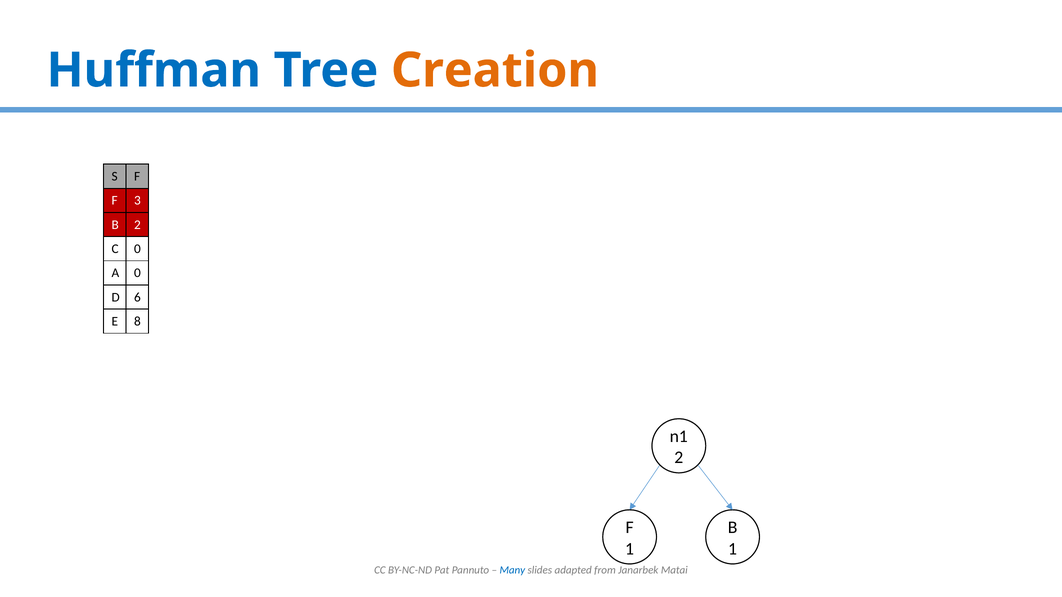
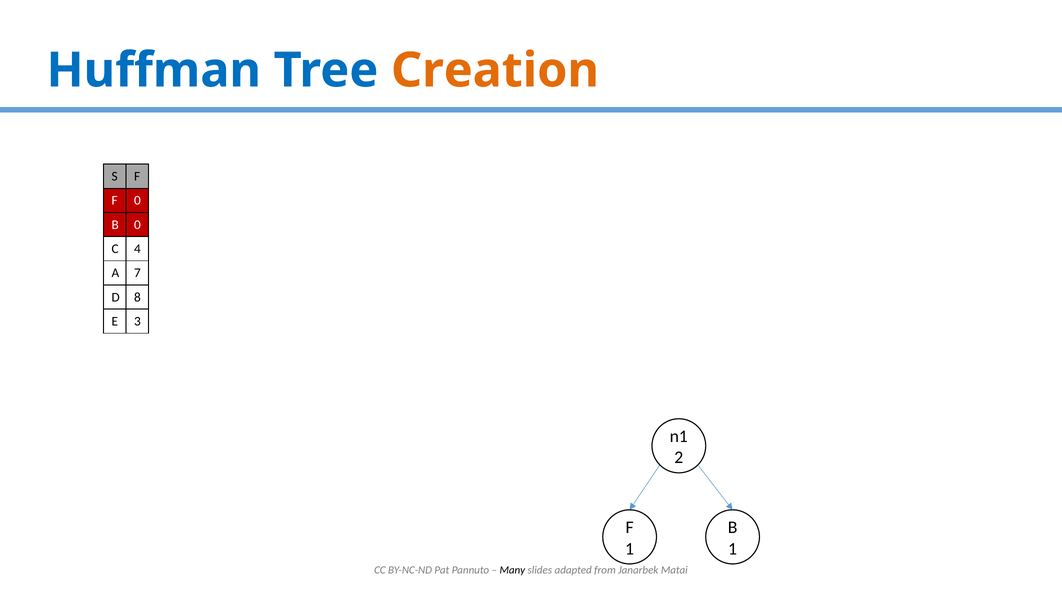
F 3: 3 -> 0 (137, 201)
B 2: 2 -> 0 (137, 225)
C 0: 0 -> 4 (137, 249)
A 0: 0 -> 7 (137, 273)
6: 6 -> 8 (137, 297)
8: 8 -> 3 (137, 321)
Many colour: blue -> black (512, 570)
